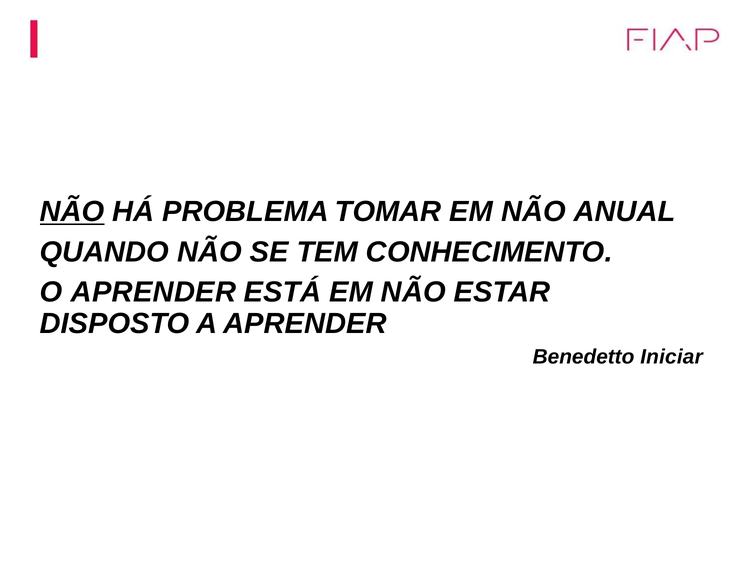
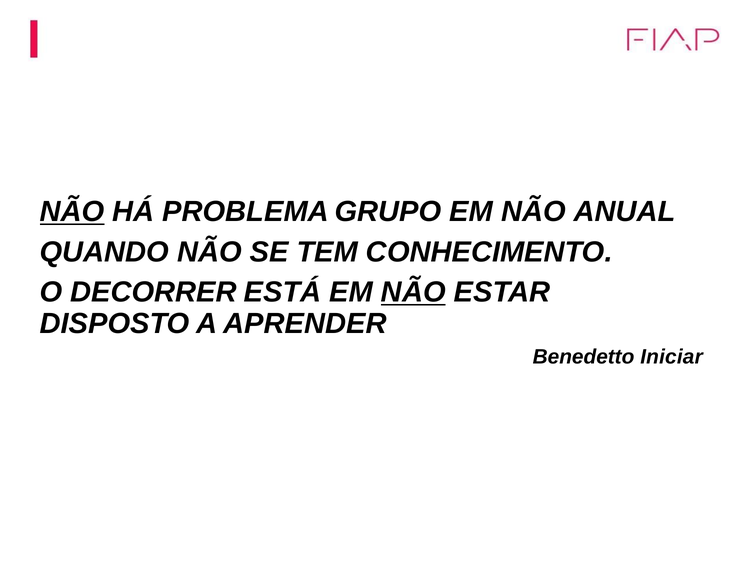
TOMAR: TOMAR -> GRUPO (388, 212)
O APRENDER: APRENDER -> DECORRER (154, 292)
NÃO underline: none -> present (413, 292)
